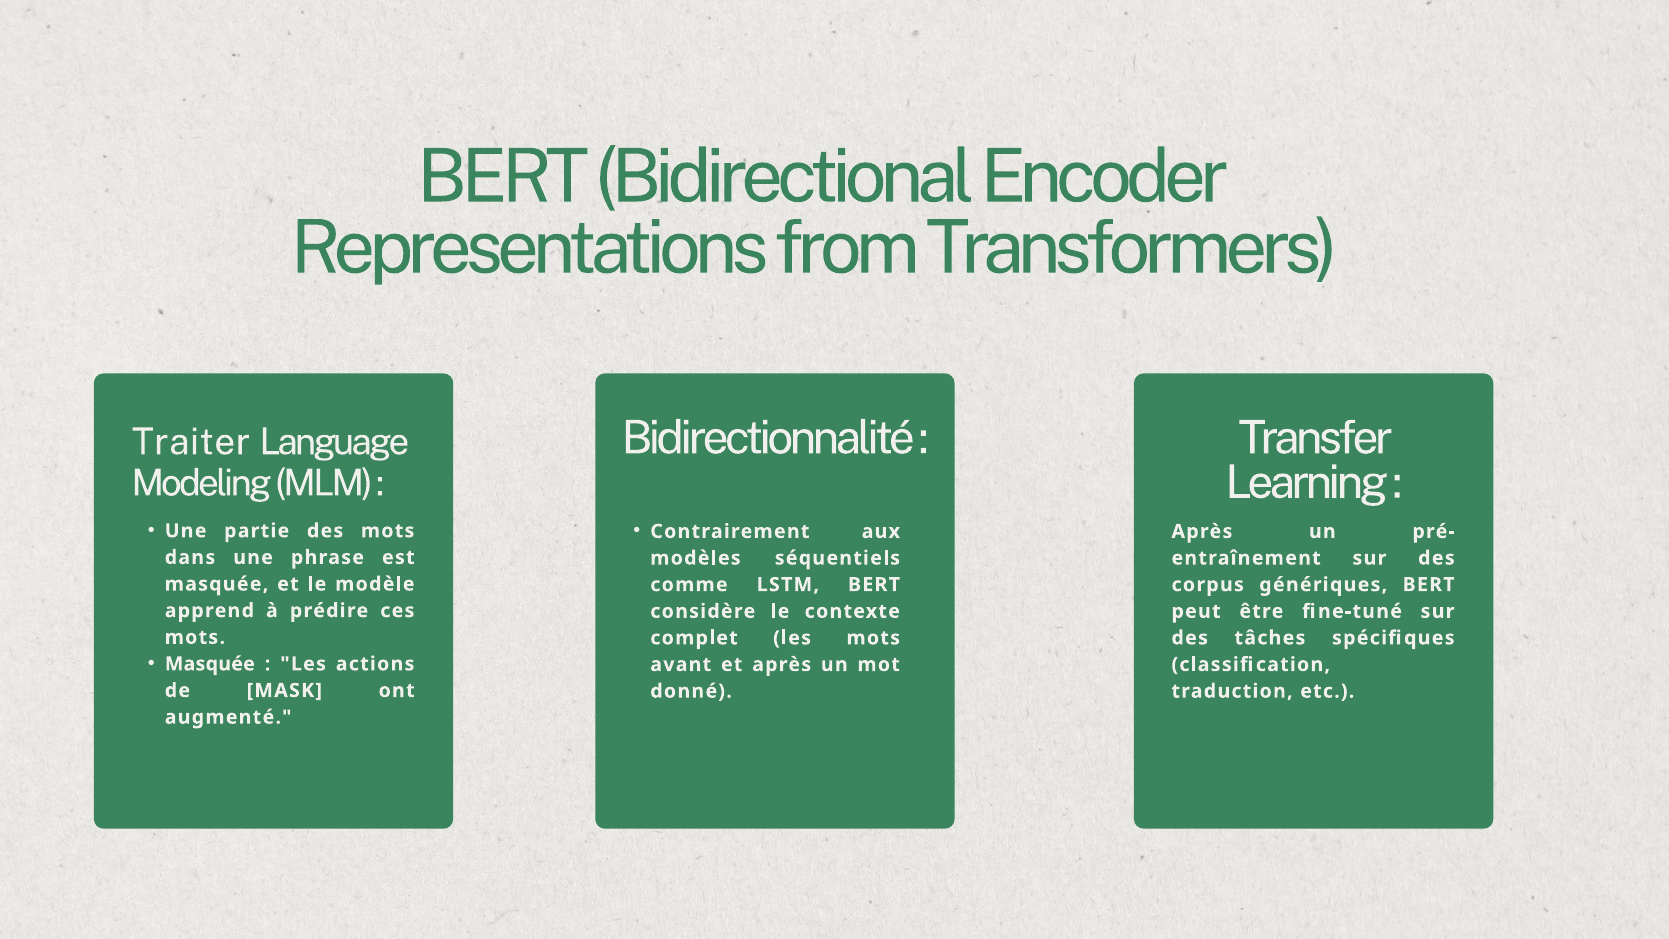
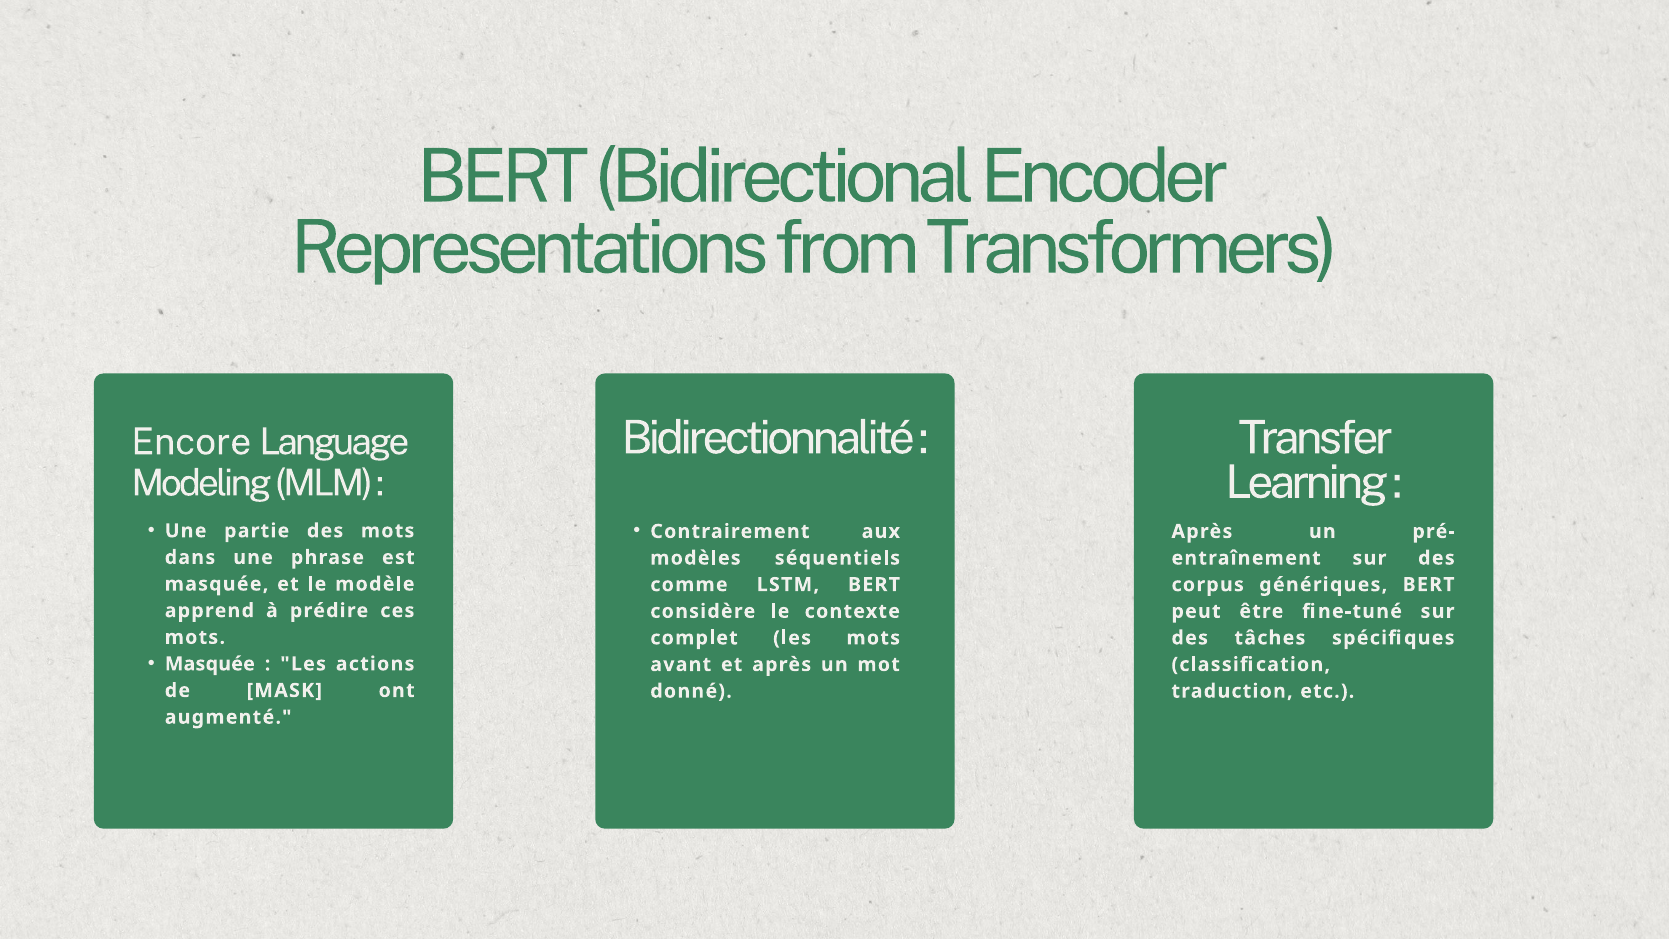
Traiter: Traiter -> Encore (191, 442)
